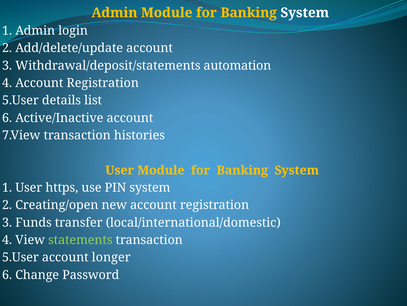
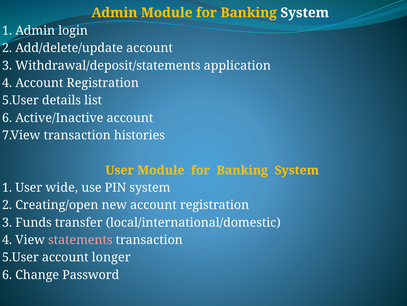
automation: automation -> application (237, 65)
https: https -> wide (62, 187)
statements colour: light green -> pink (80, 240)
